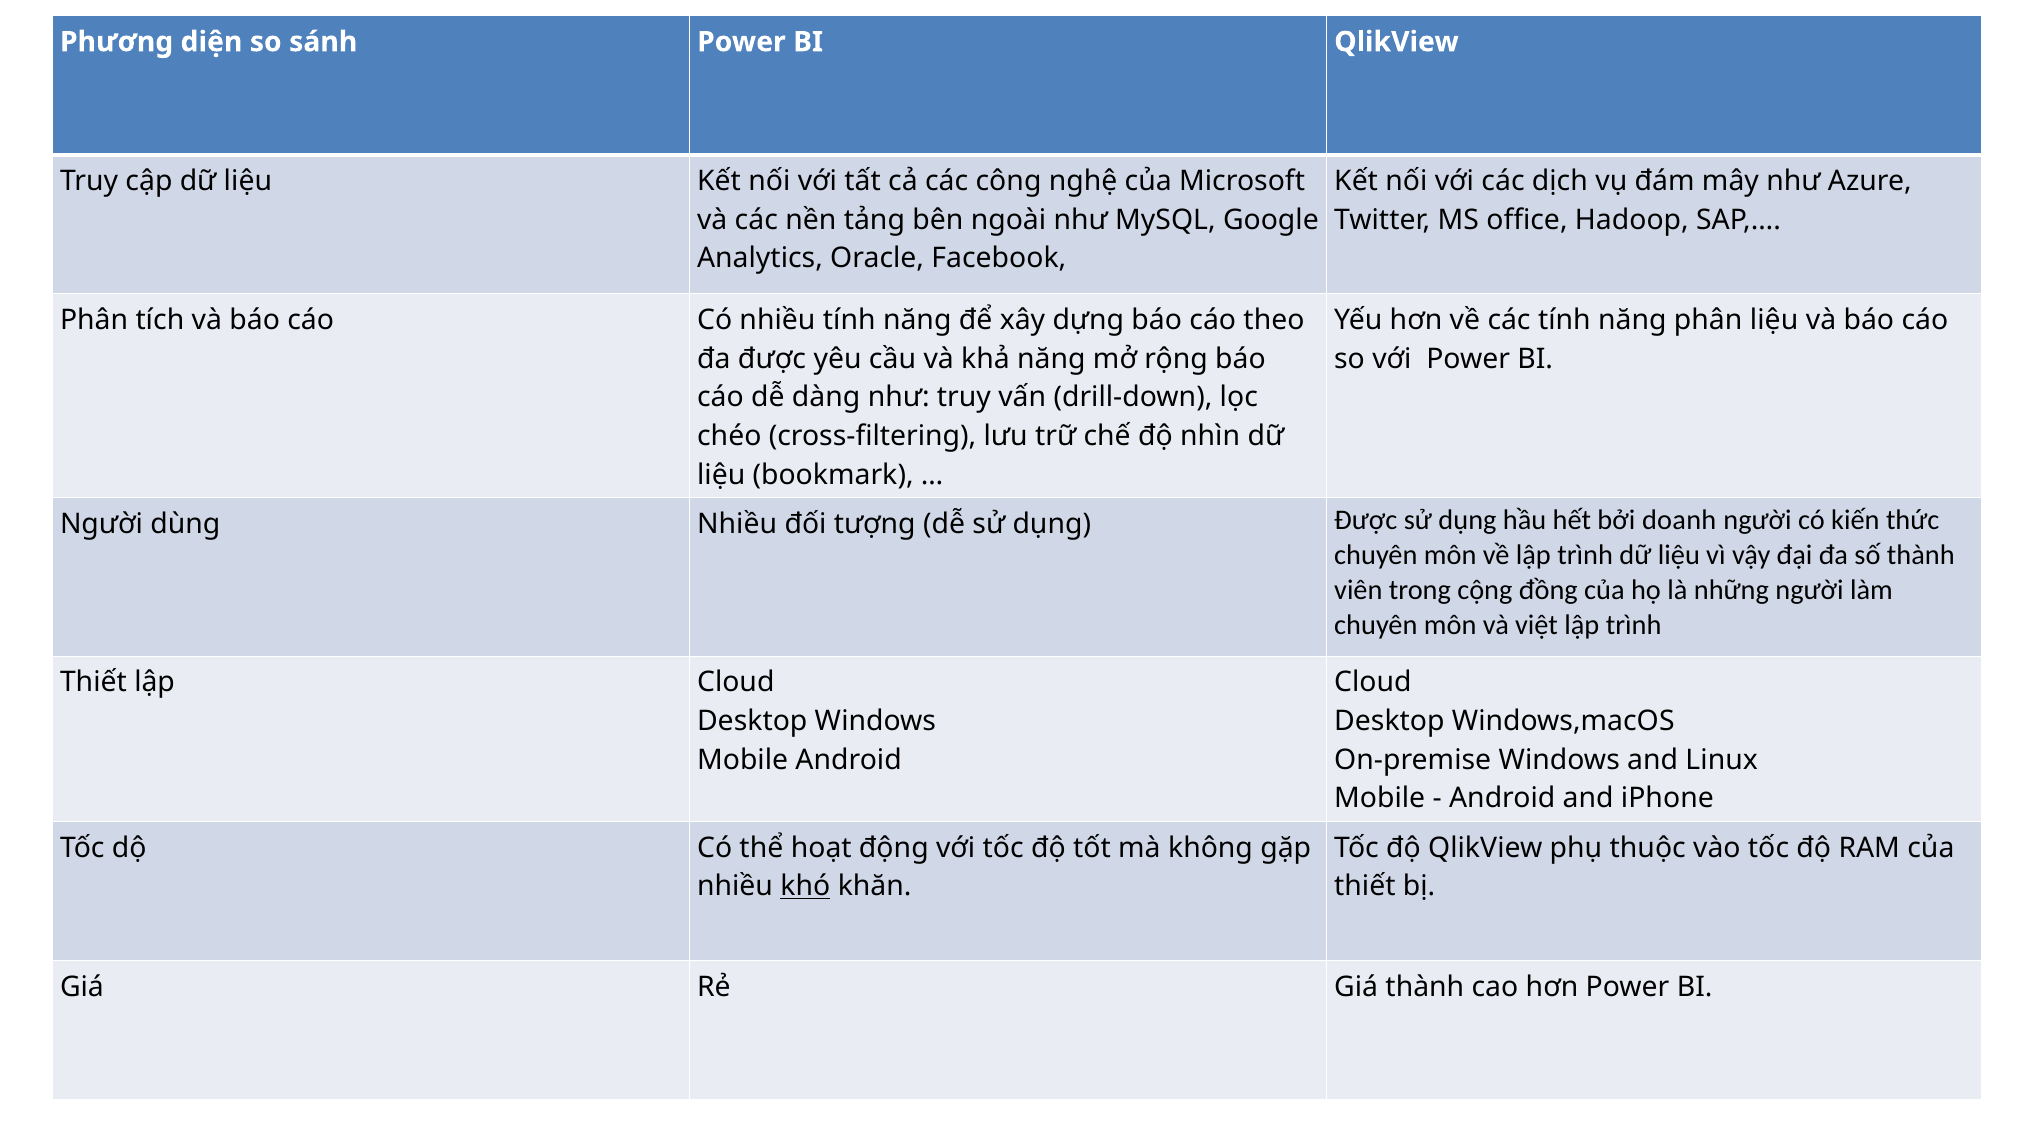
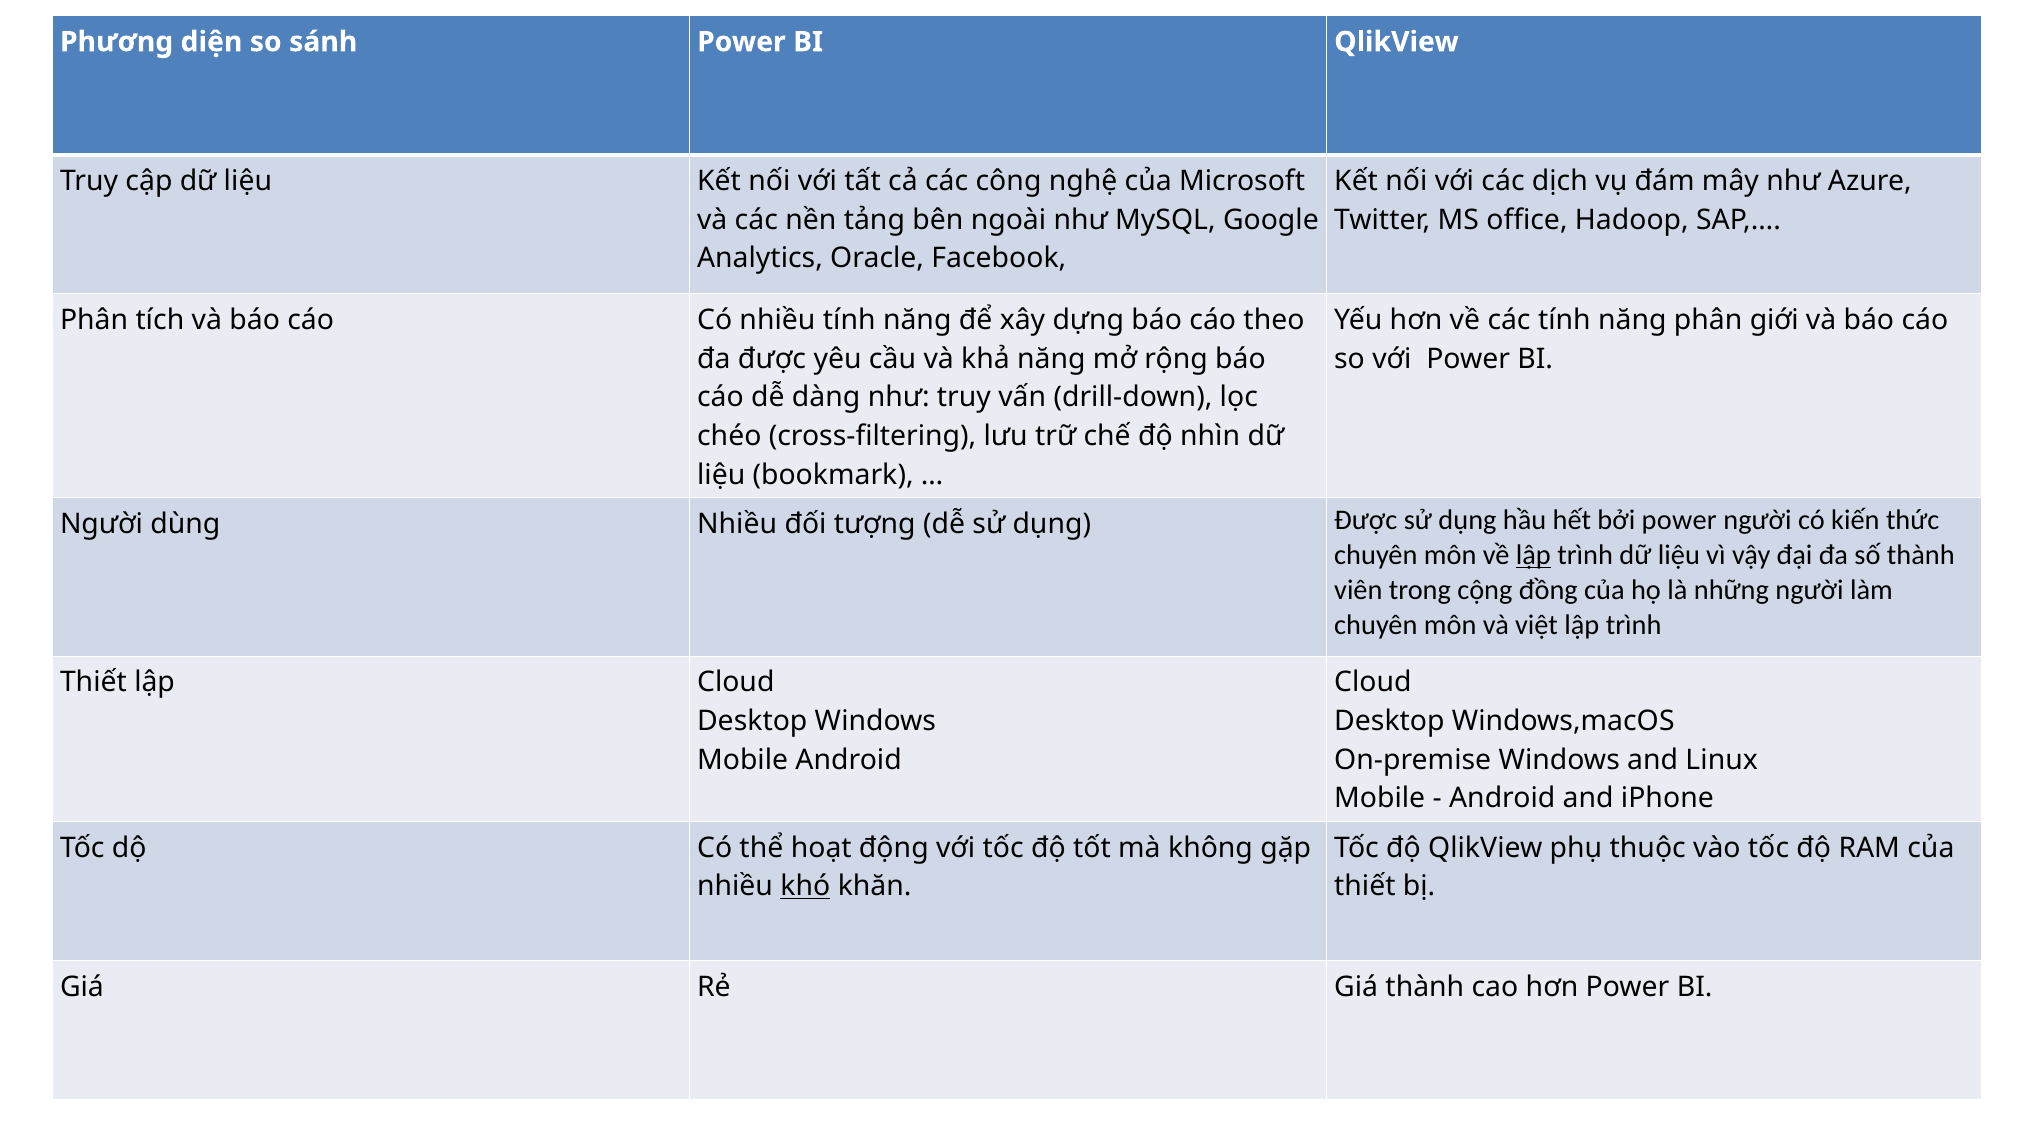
phân liệu: liệu -> giới (1774, 320)
bởi doanh: doanh -> power (1679, 520)
lập underline: none -> present (1533, 555)
